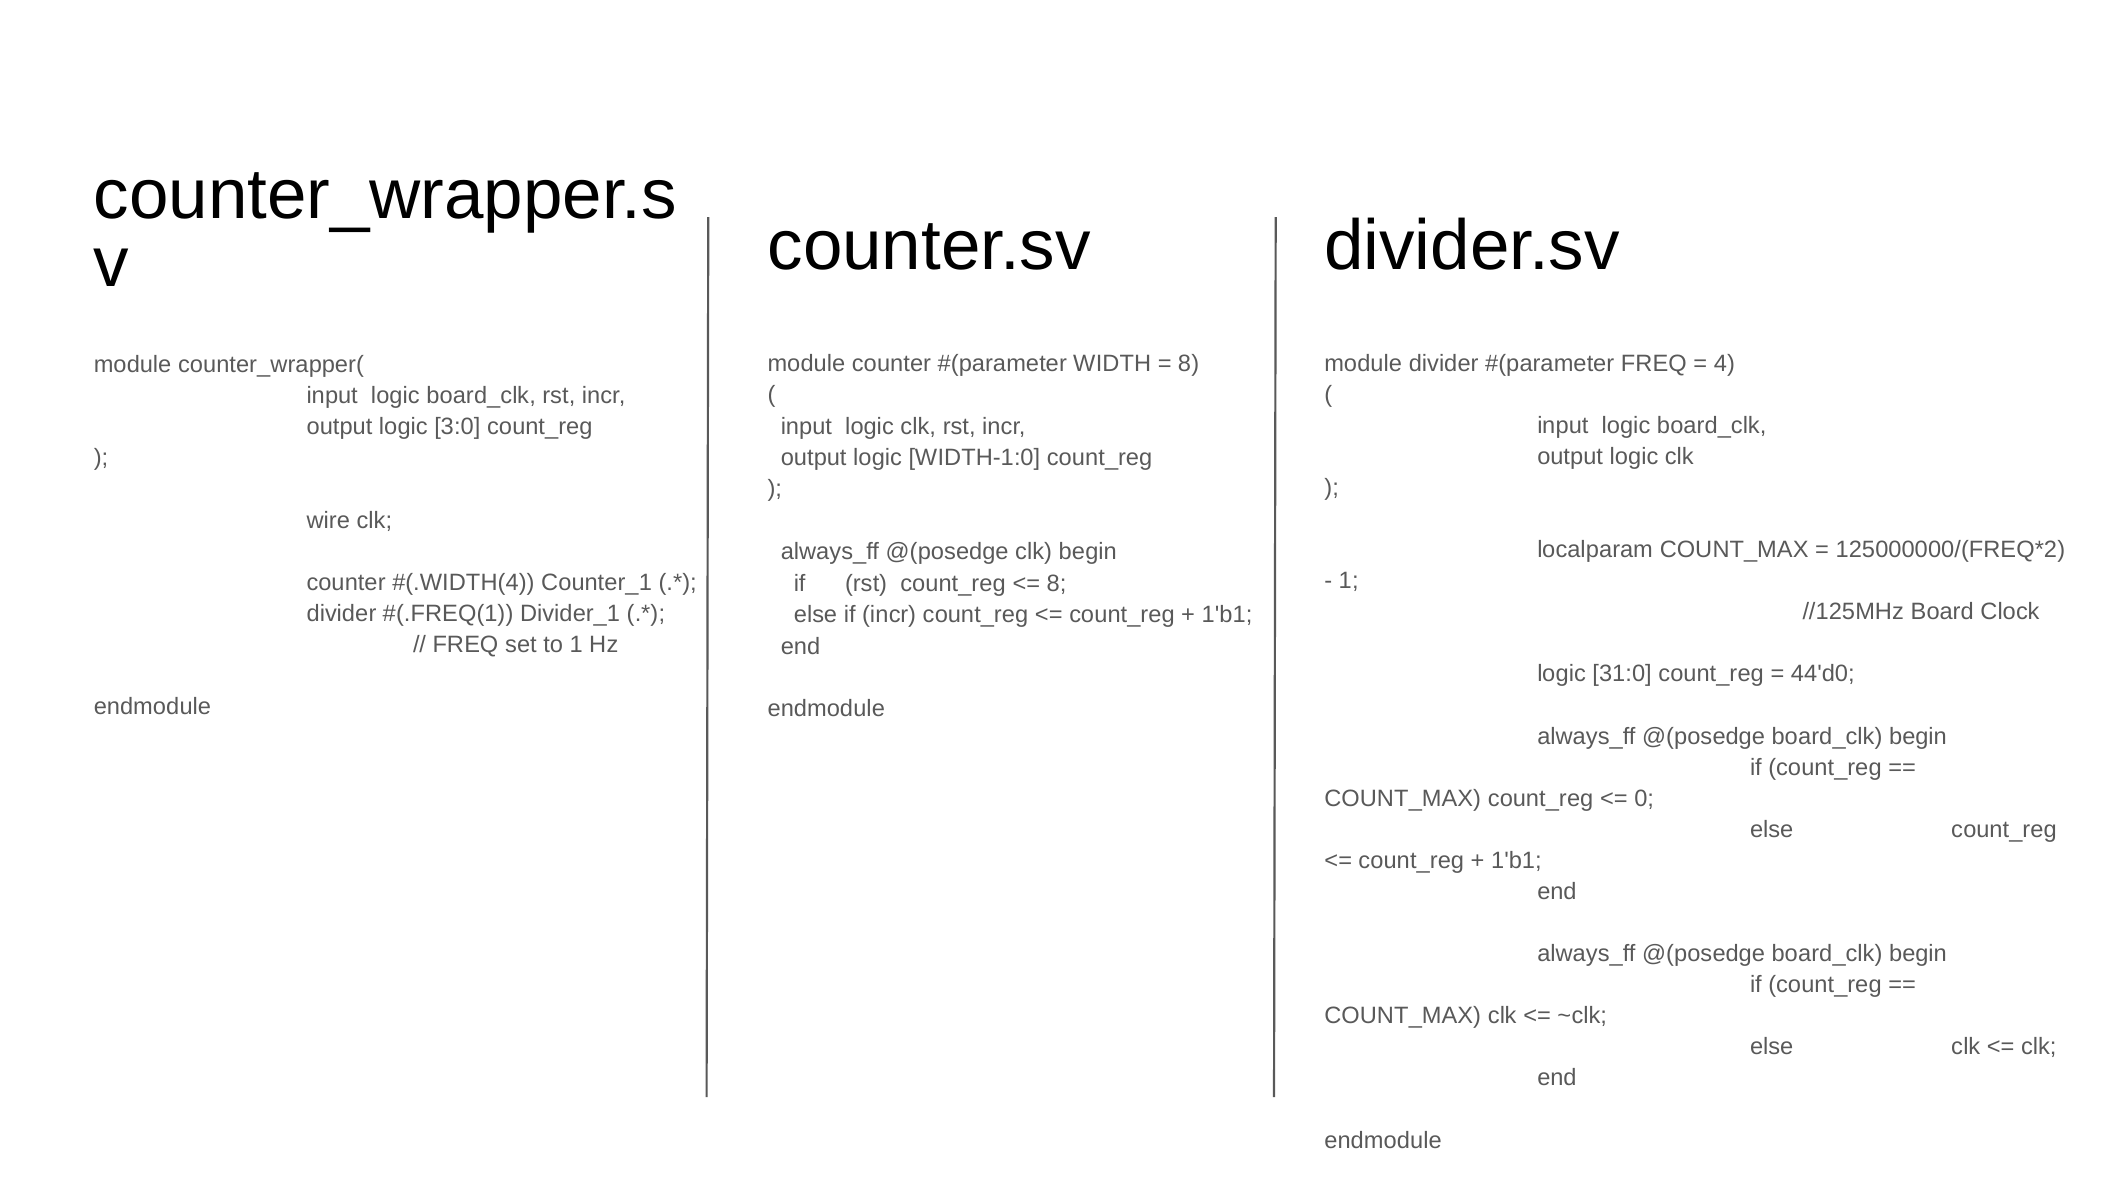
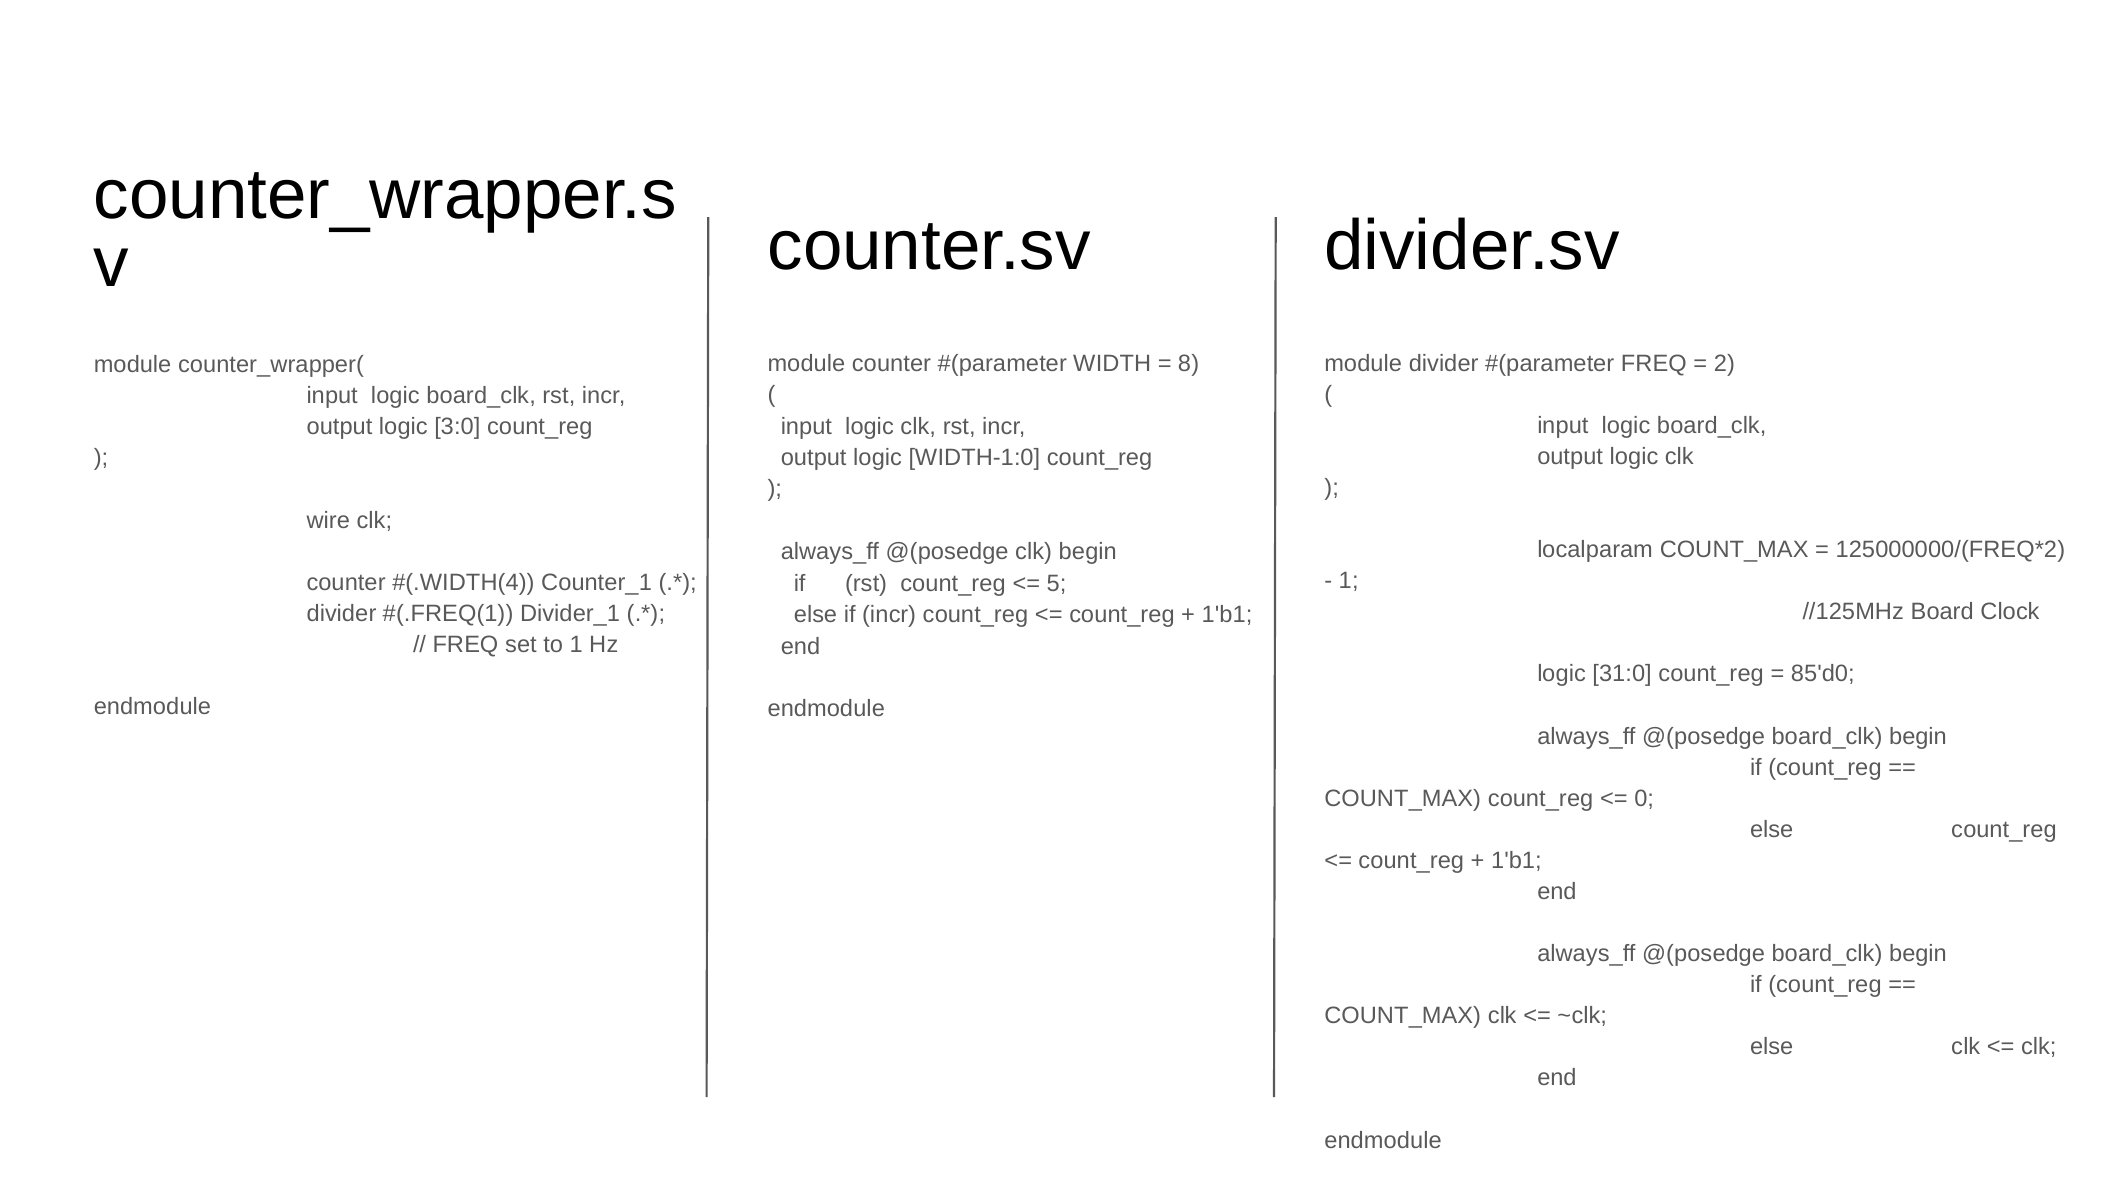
4: 4 -> 2 (1724, 363)
8: 8 -> 5 (1056, 583)
44'd0: 44'd0 -> 85'd0 (1823, 674)
